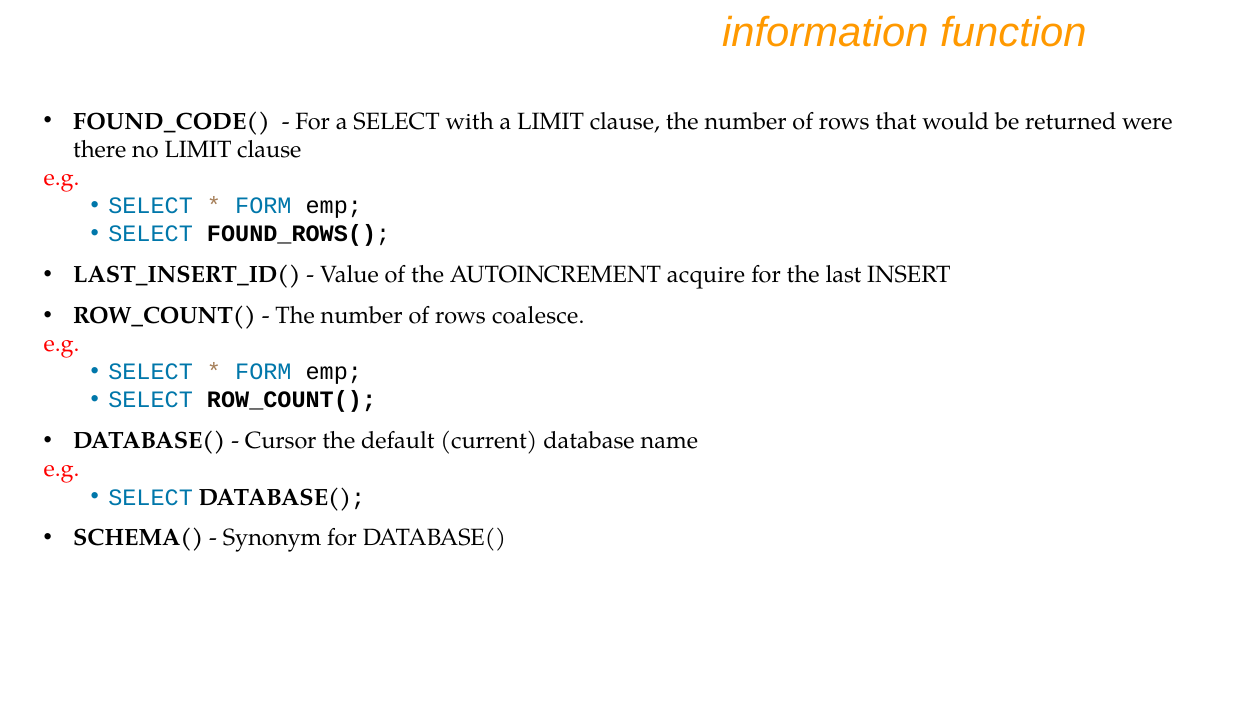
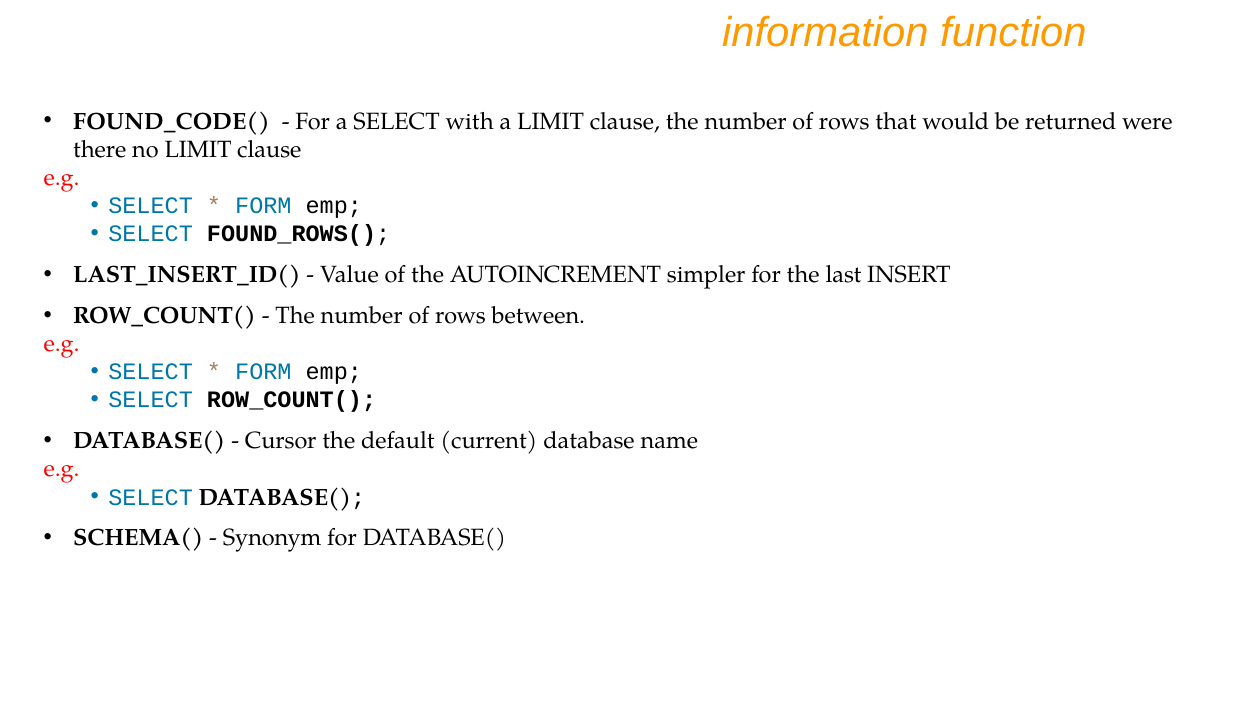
acquire: acquire -> simpler (706, 275)
coalesce: coalesce -> between (538, 315)
